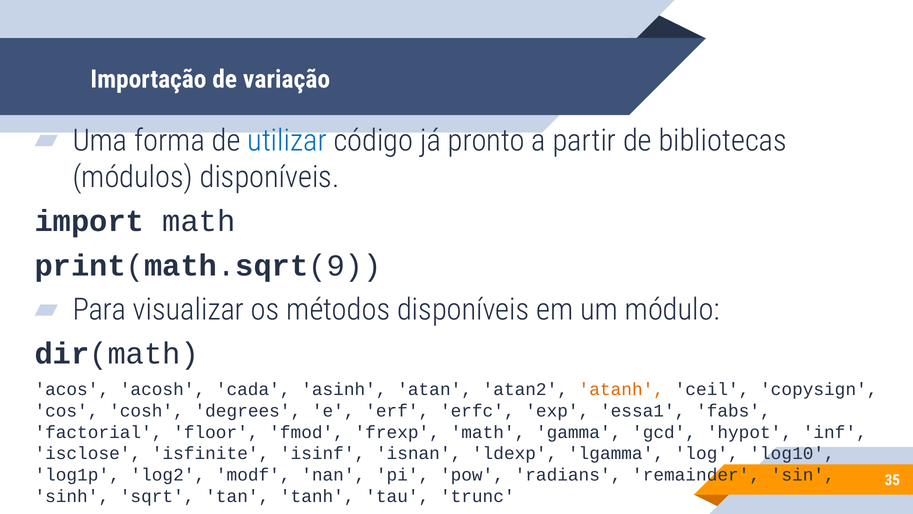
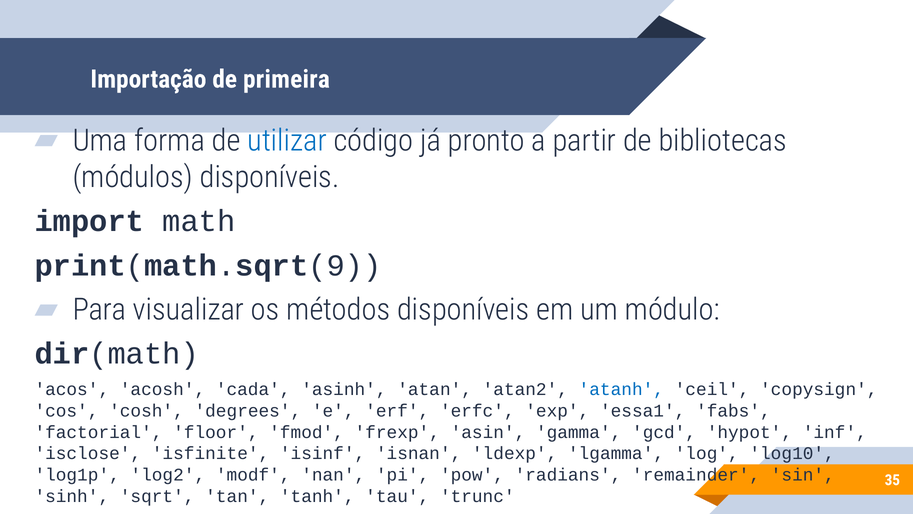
variação: variação -> primeira (286, 79)
atanh colour: orange -> blue (621, 389)
frexp math: math -> asin (488, 432)
